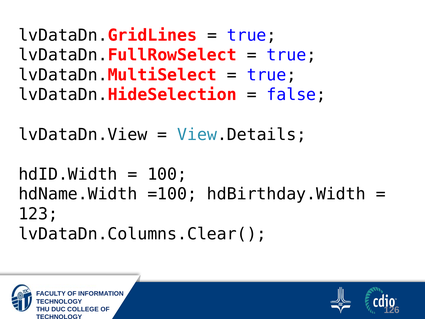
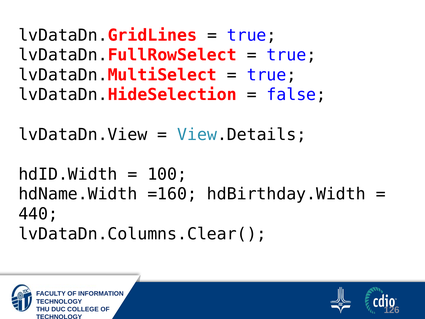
=100: =100 -> =160 (172, 194)
123: 123 -> 440 (38, 214)
